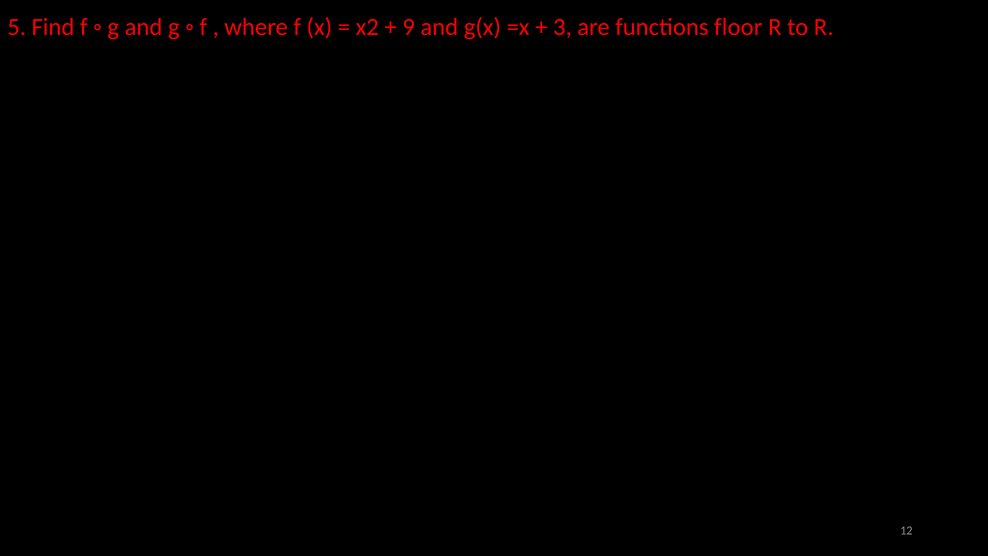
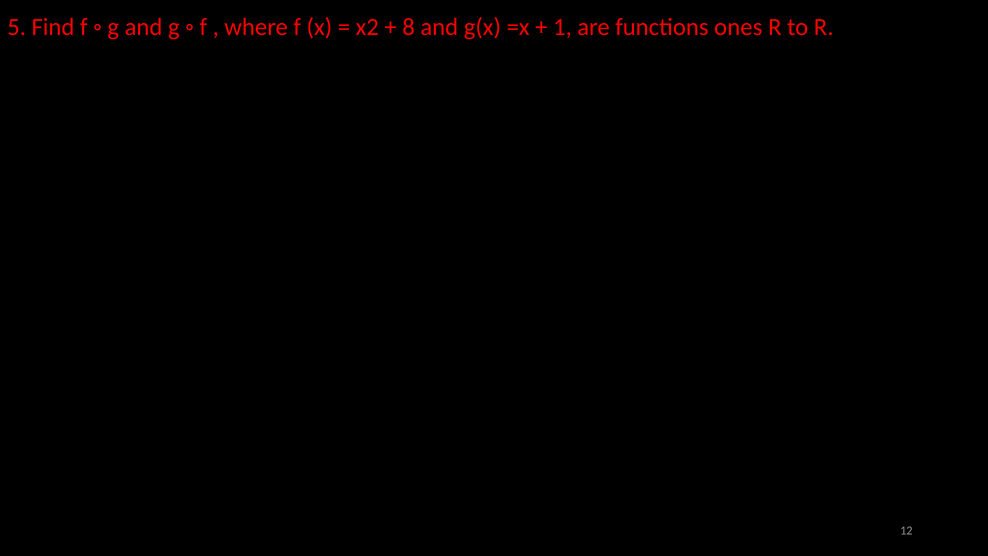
9: 9 -> 8 (409, 27)
3: 3 -> 1 (562, 27)
floor: floor -> ones (738, 27)
